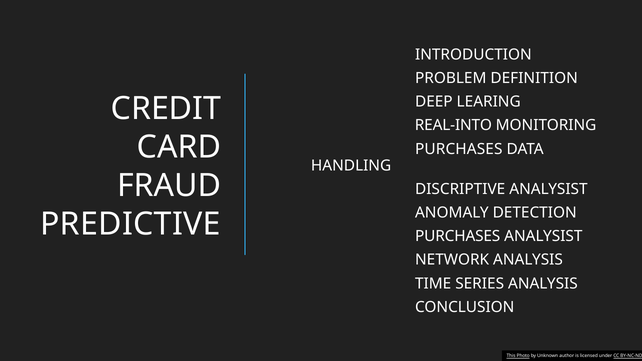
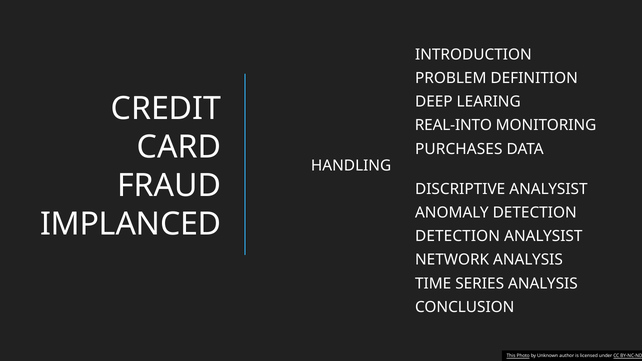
PREDICTIVE: PREDICTIVE -> IMPLANCED (131, 224)
PURCHASES: PURCHASES -> DETECTION (458, 236)
